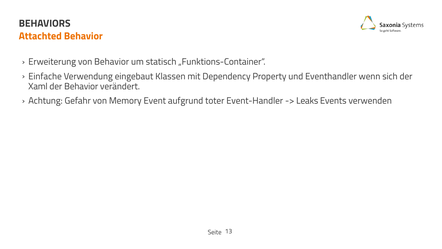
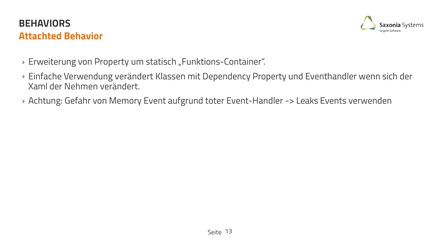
von Behavior: Behavior -> Property (112, 62)
Verwendung eingebaut: eingebaut -> verändert (134, 76)
der Behavior: Behavior -> Nehmen (81, 86)
